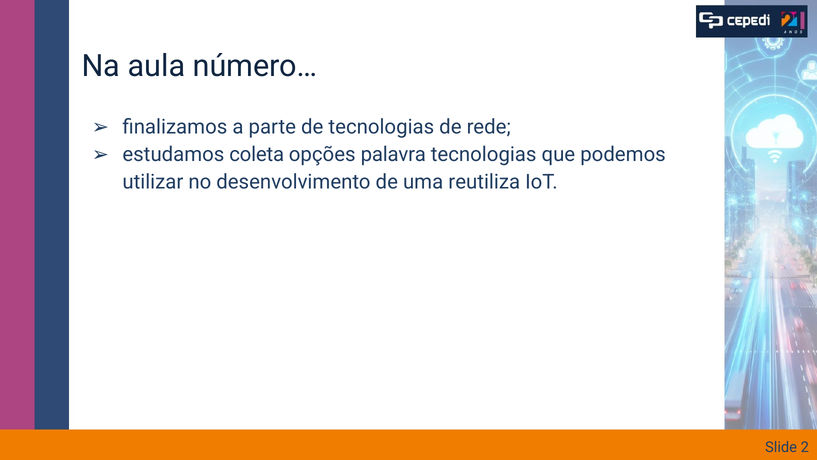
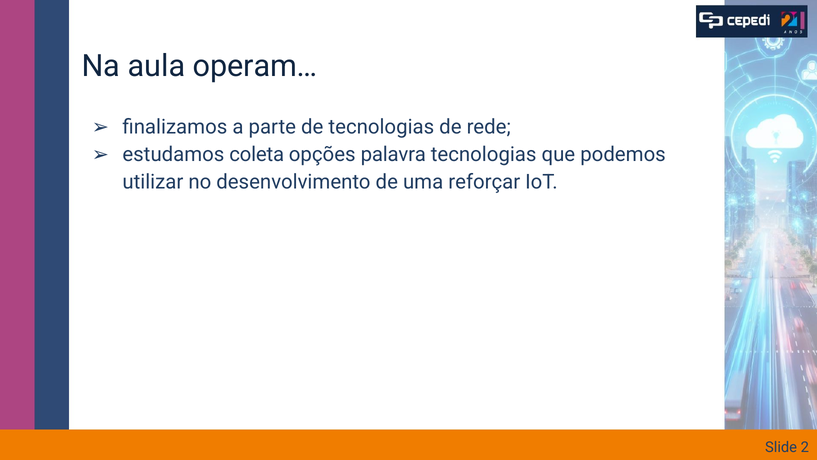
número…: número… -> operam… (255, 66)
reutiliza: reutiliza -> reforçar (484, 182)
